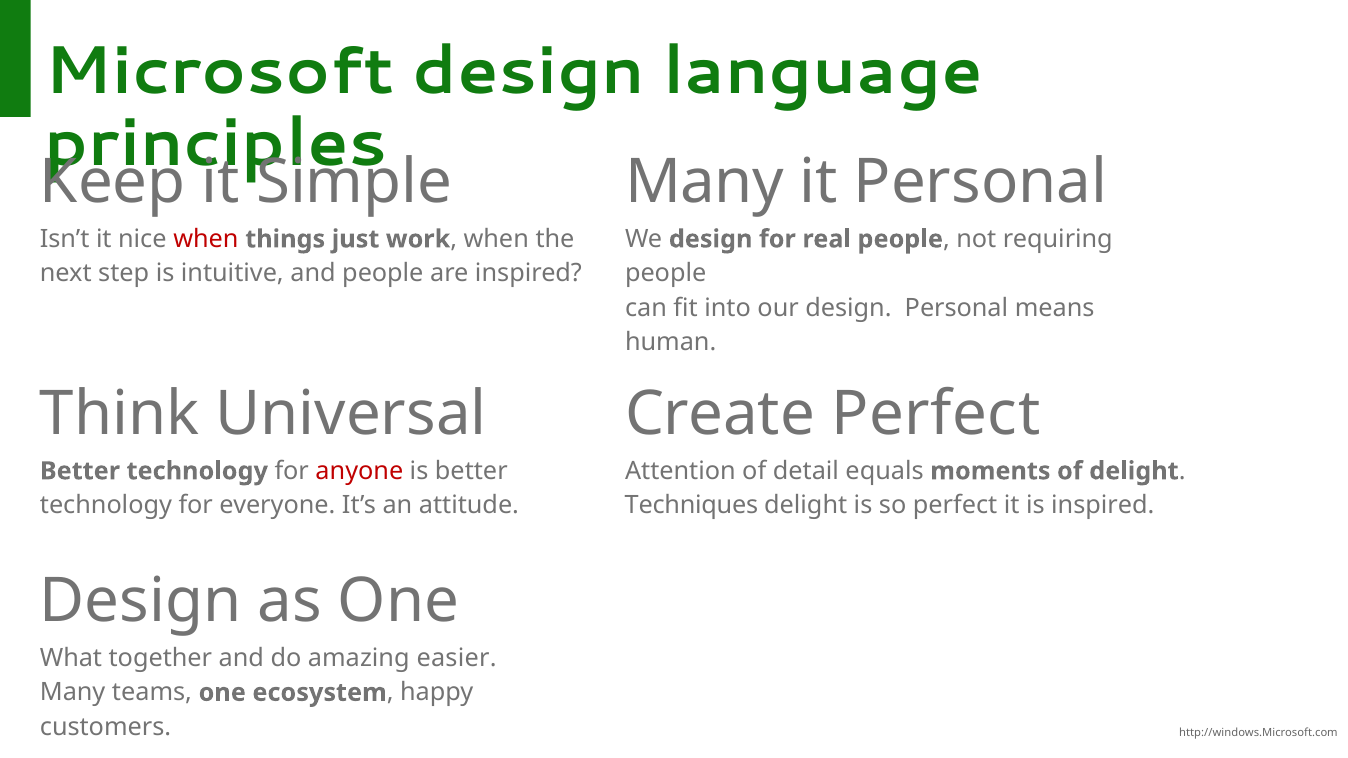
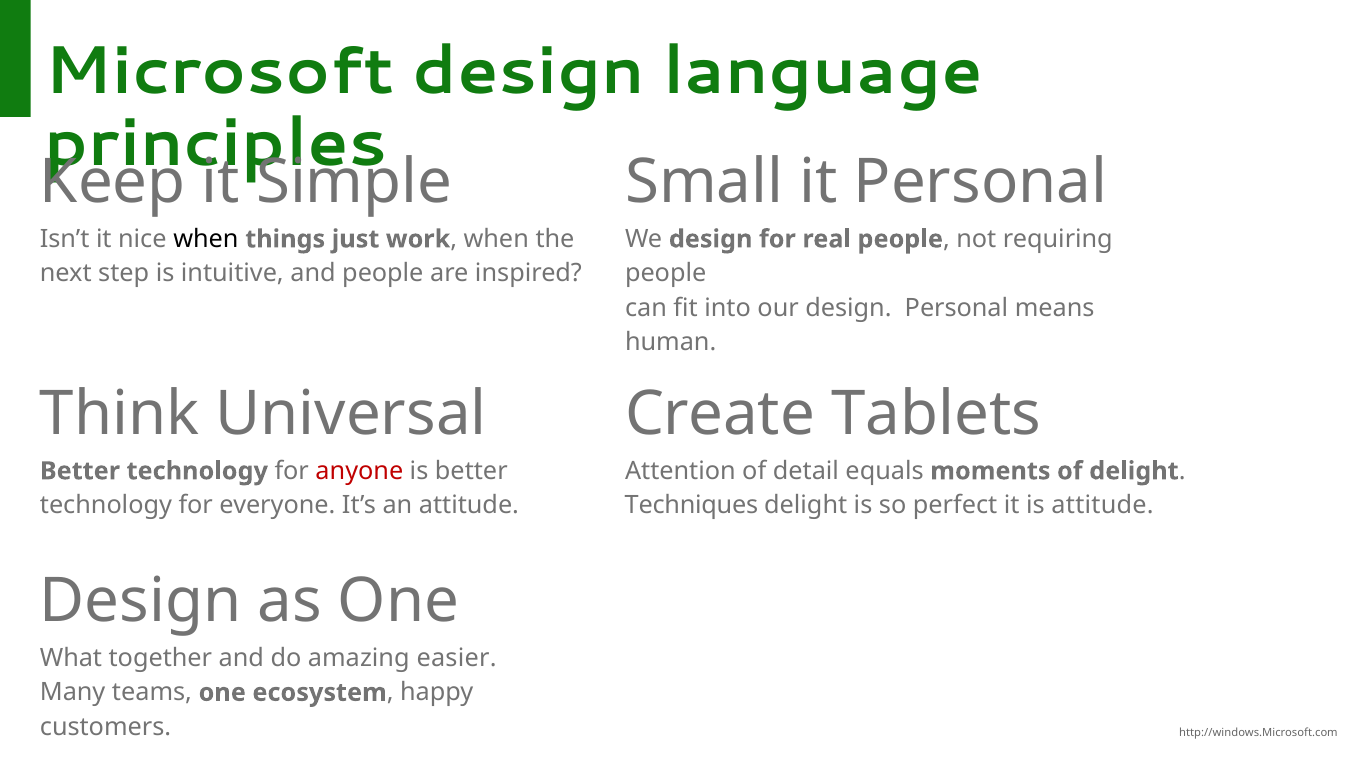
Many: Many -> Small (704, 182)
when colour: red -> black (206, 239)
Create Perfect: Perfect -> Tablets (936, 414)
is inspired: inspired -> attitude (1103, 506)
